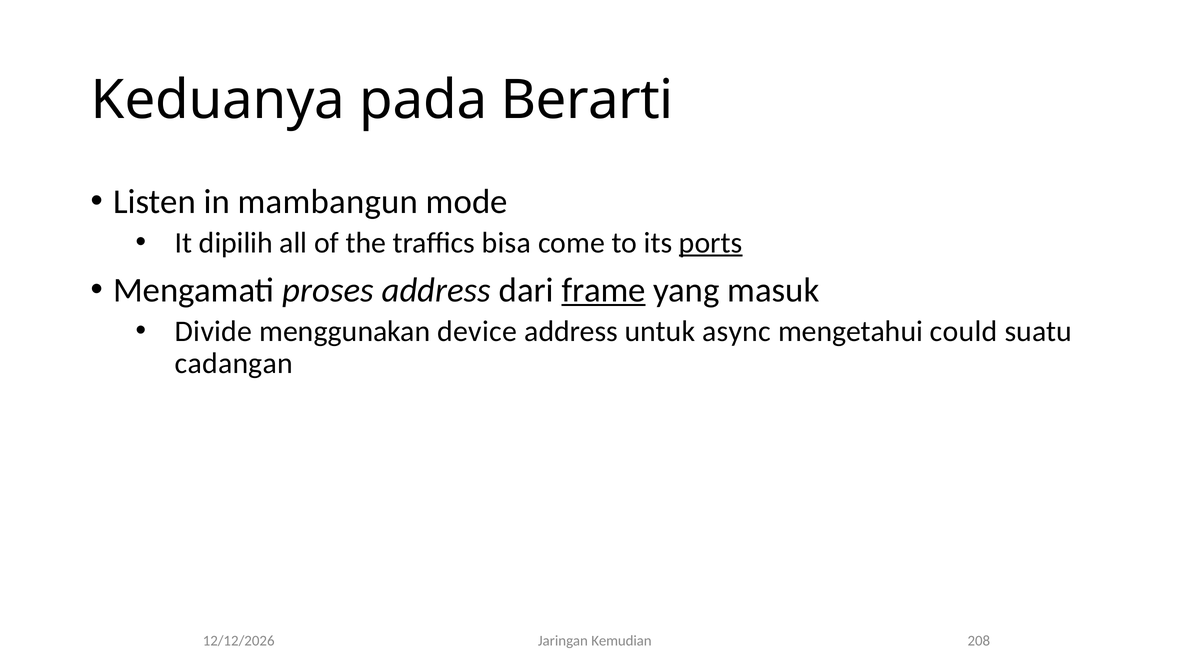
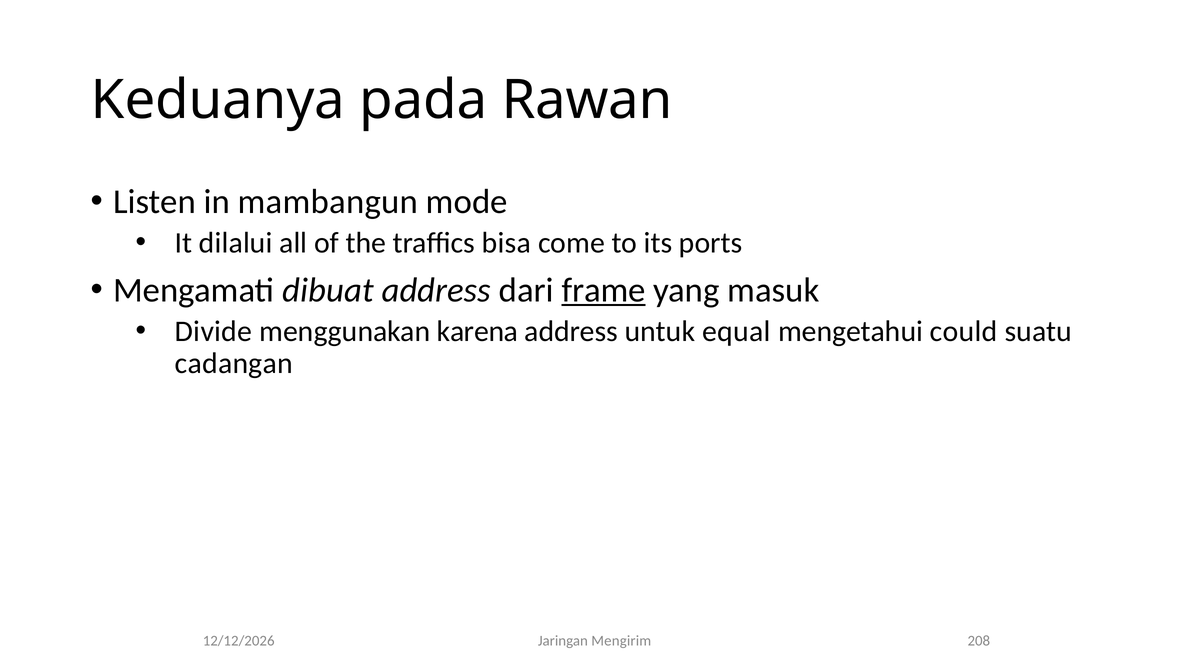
Berarti: Berarti -> Rawan (587, 100)
dipilih: dipilih -> dilalui (236, 243)
ports underline: present -> none (711, 243)
proses: proses -> dibuat (328, 290)
device: device -> karena (478, 331)
async: async -> equal (736, 331)
Kemudian: Kemudian -> Mengirim (621, 641)
